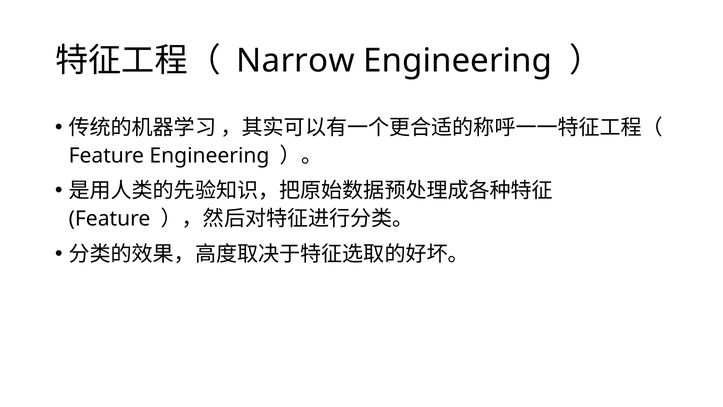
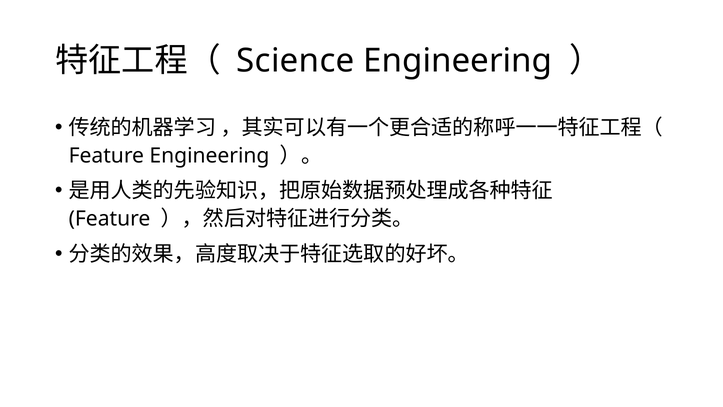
Narrow: Narrow -> Science (295, 61)
